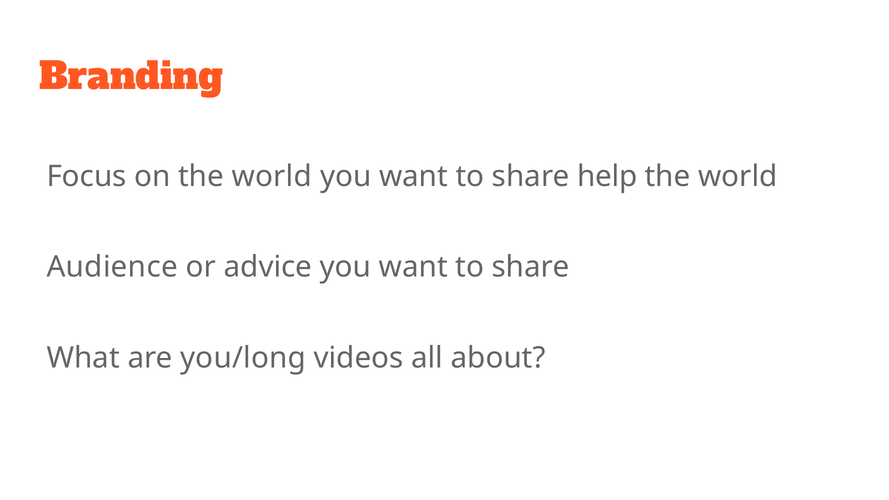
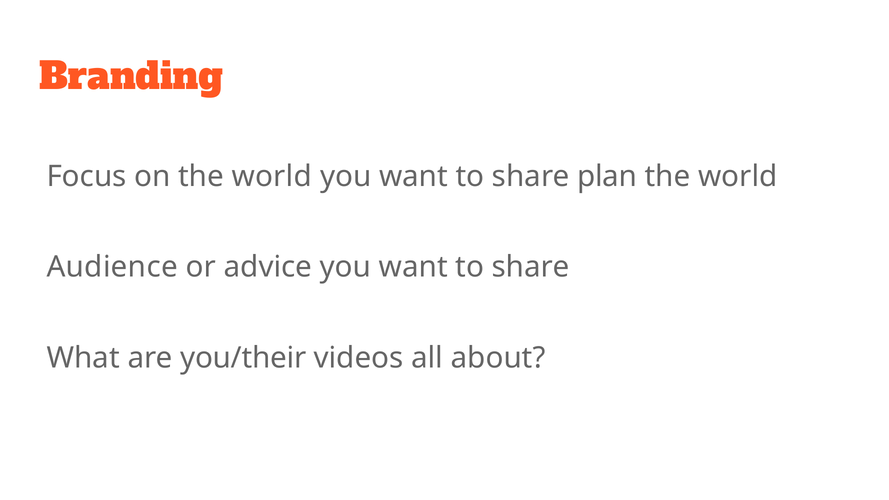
help: help -> plan (607, 176)
you/long: you/long -> you/their (243, 358)
